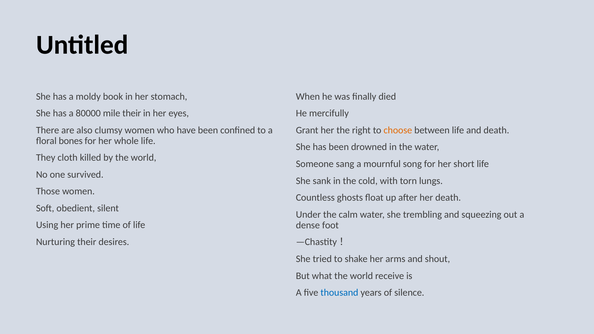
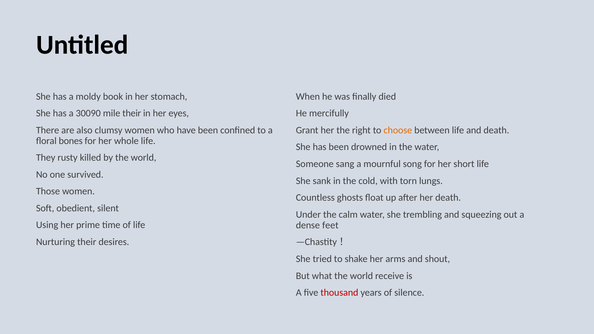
80000: 80000 -> 30090 (88, 113)
cloth: cloth -> rusty (68, 158)
foot: foot -> feet (330, 225)
thousand colour: blue -> red (339, 293)
